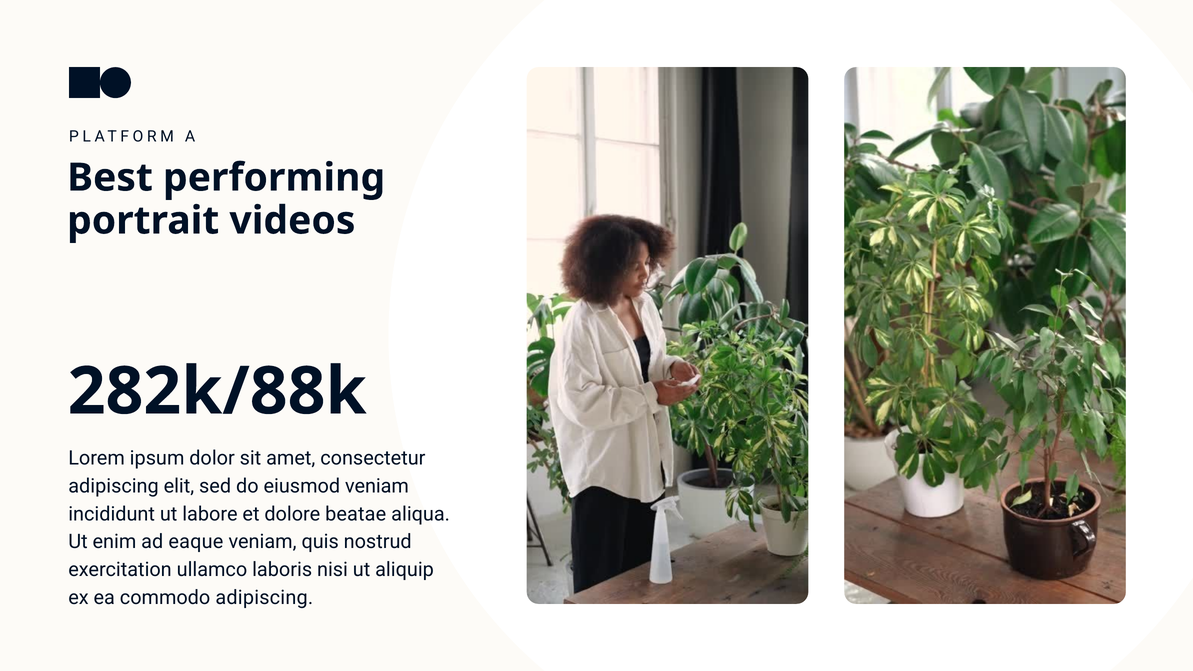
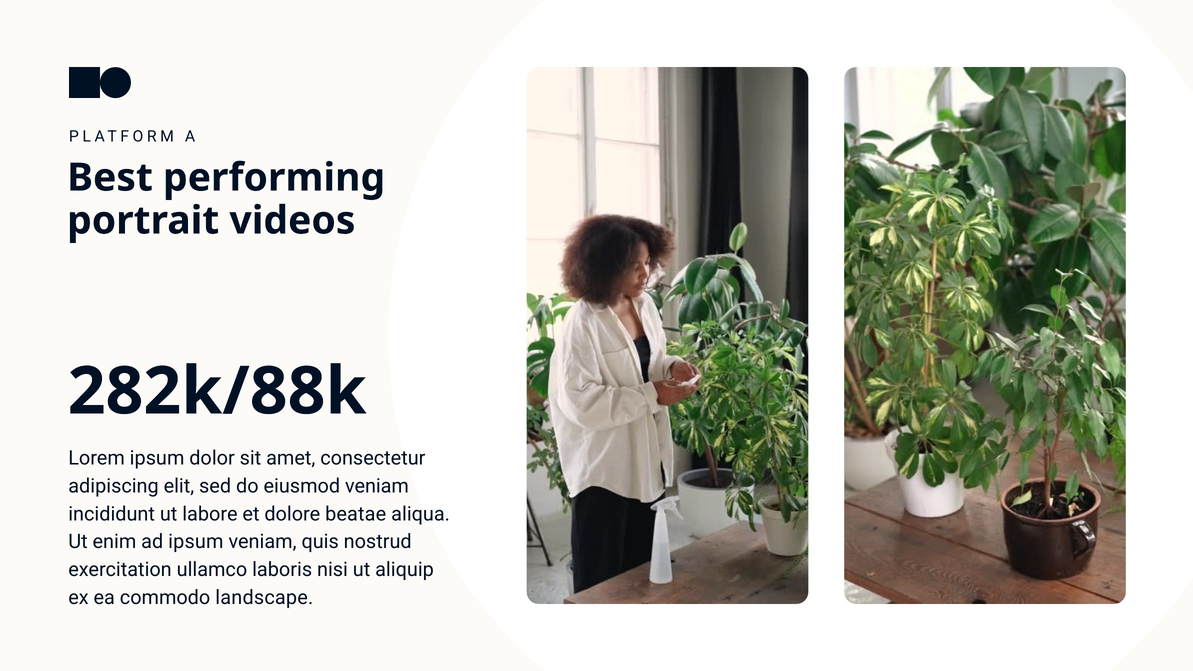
ad eaque: eaque -> ipsum (196, 542)
commodo adipiscing: adipiscing -> landscape (264, 598)
